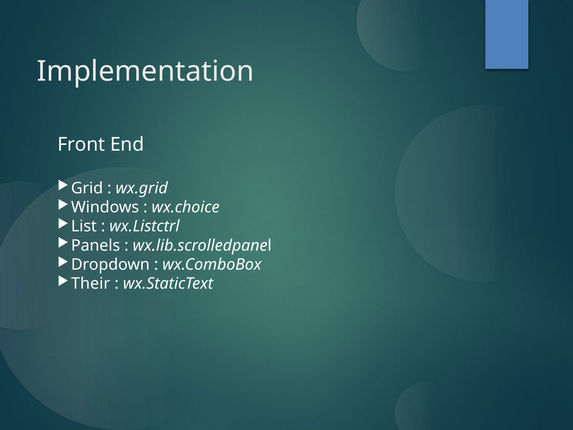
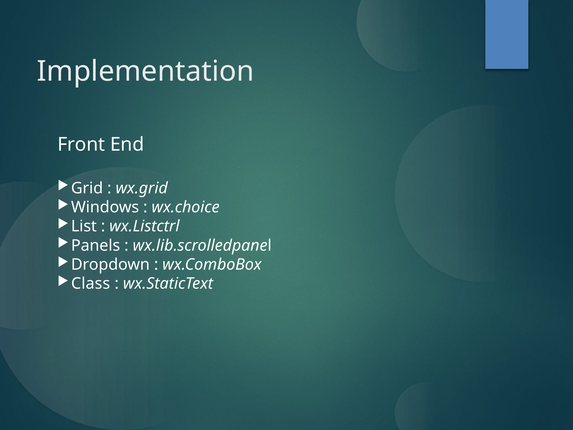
Their: Their -> Class (91, 284)
